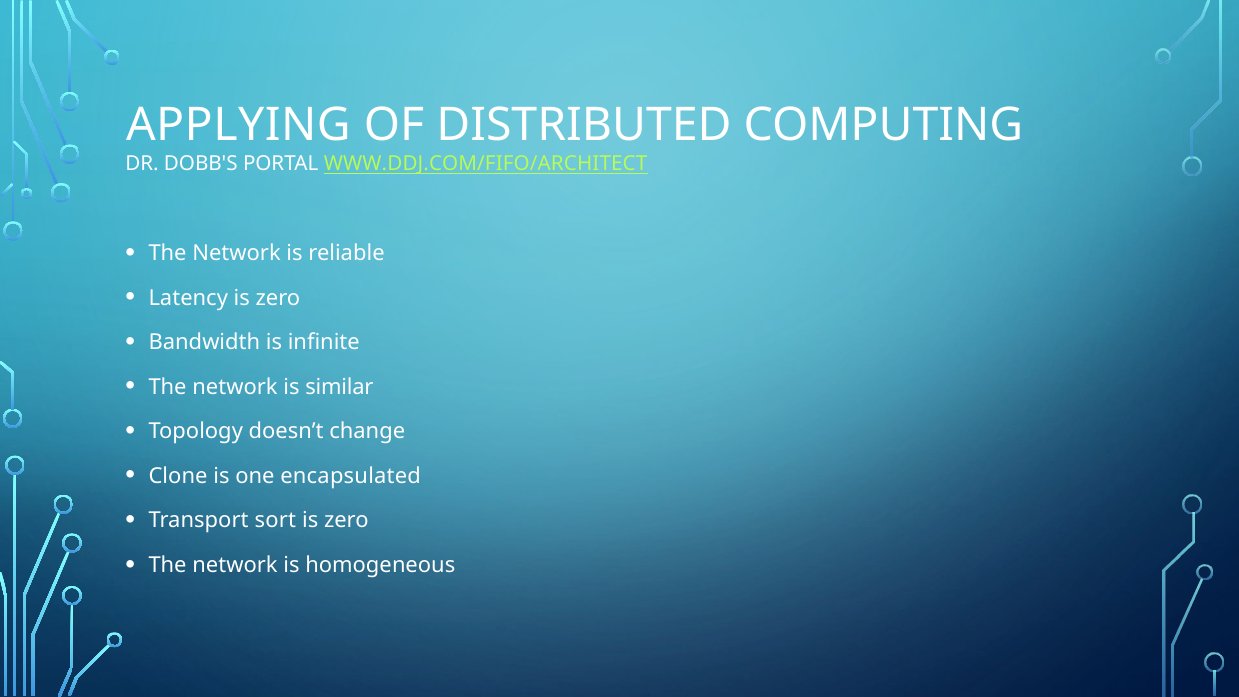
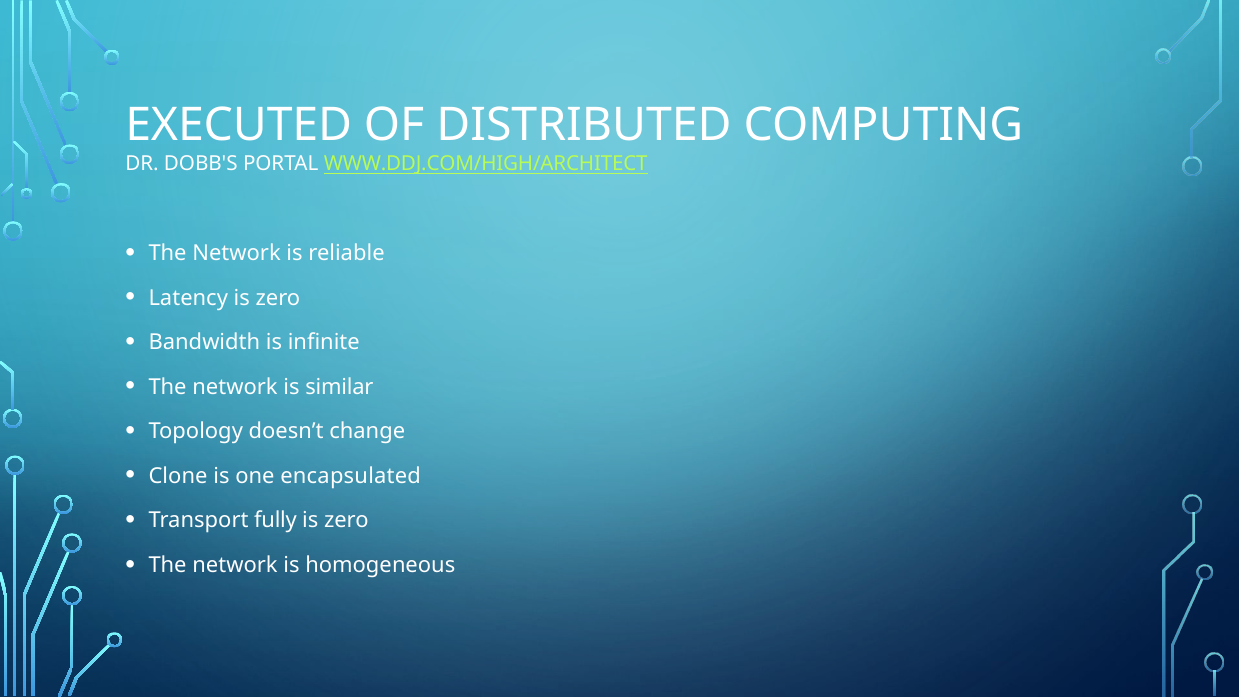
APPLYING: APPLYING -> EXECUTED (239, 125)
WWW.DDJ.COM/FIFO/ARCHITECT: WWW.DDJ.COM/FIFO/ARCHITECT -> WWW.DDJ.COM/HIGH/ARCHITECT (486, 164)
sort: sort -> fully (275, 520)
